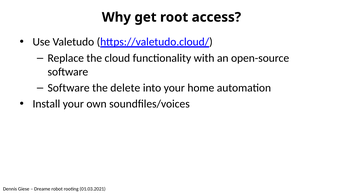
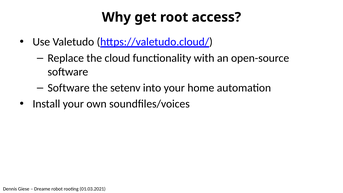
delete: delete -> setenv (125, 88)
